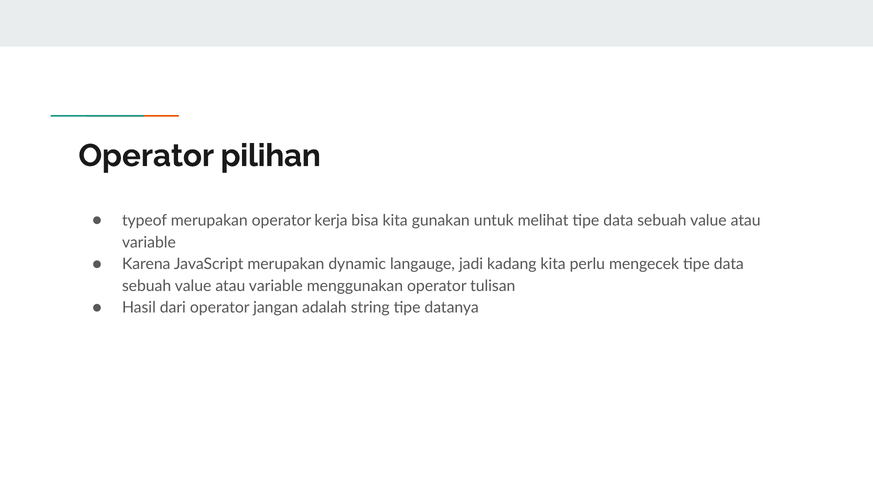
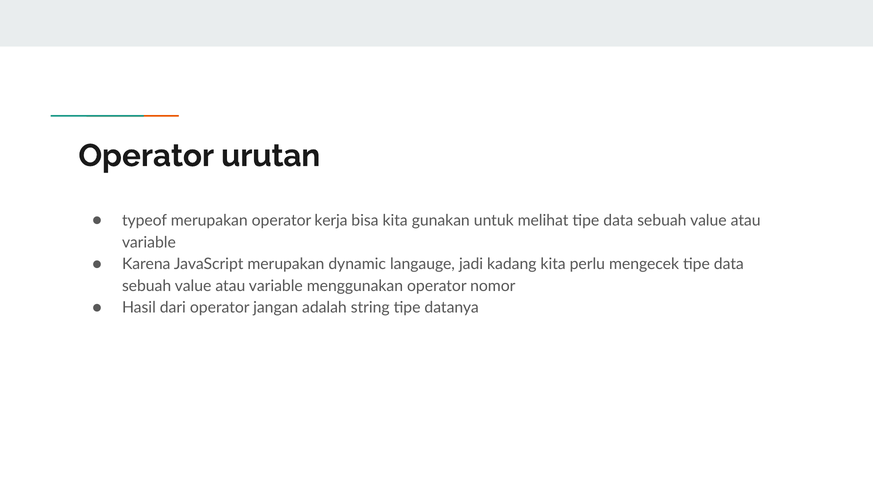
pilihan: pilihan -> urutan (271, 156)
tulisan: tulisan -> nomor (493, 286)
